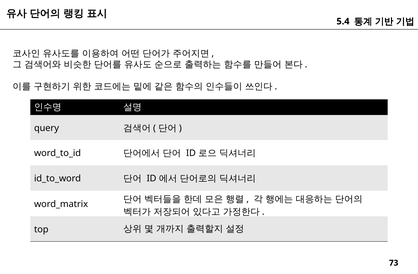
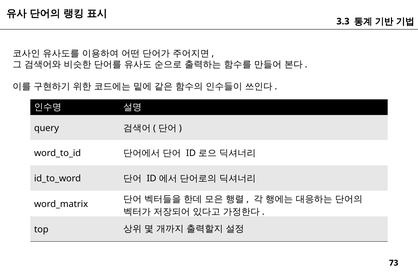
5.4: 5.4 -> 3.3 (343, 21)
